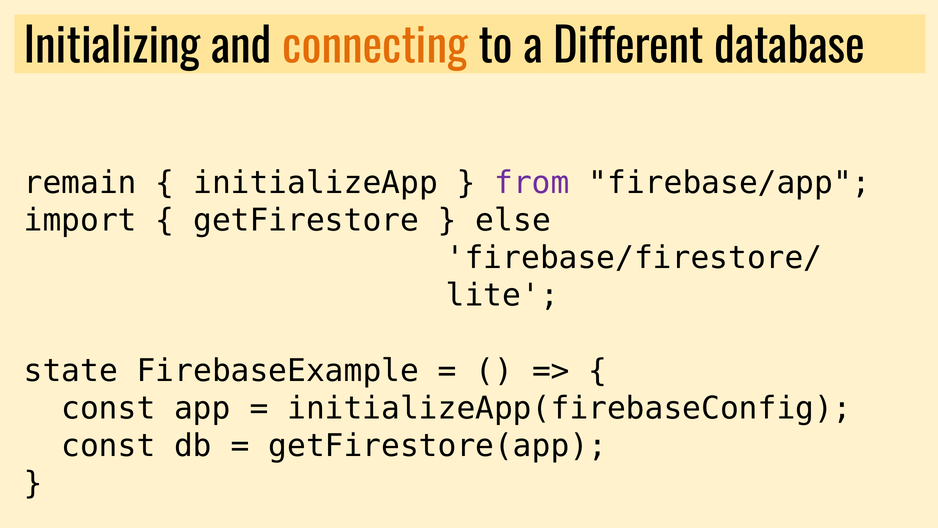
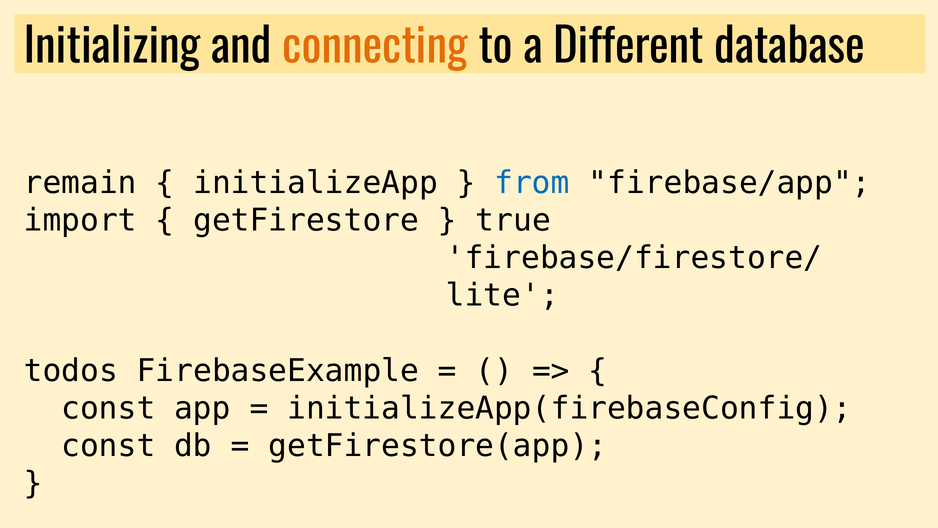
from colour: purple -> blue (532, 183)
else: else -> true (513, 220)
state: state -> todos (71, 370)
